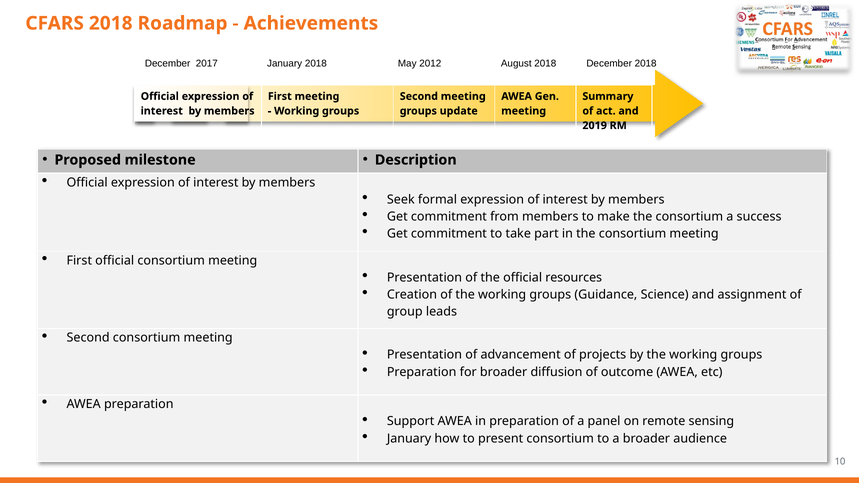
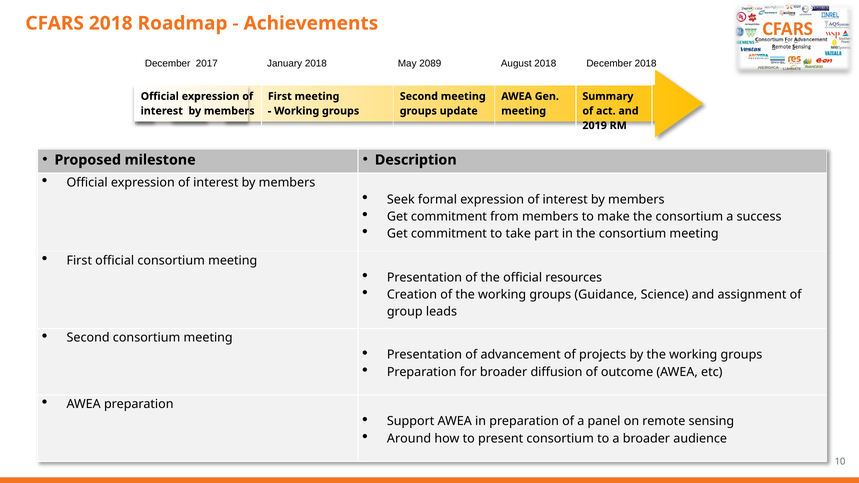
2012: 2012 -> 2089 (430, 63)
January: January -> Around (409, 439)
